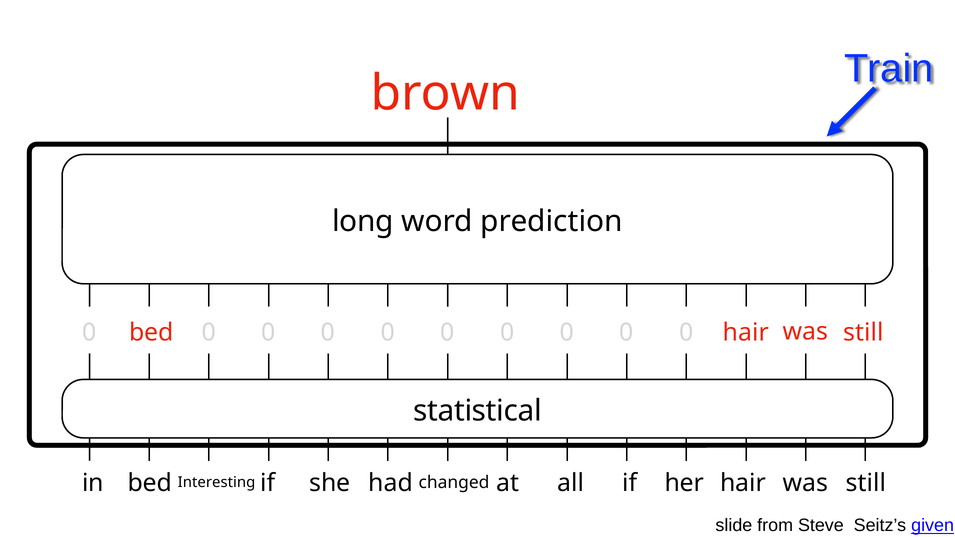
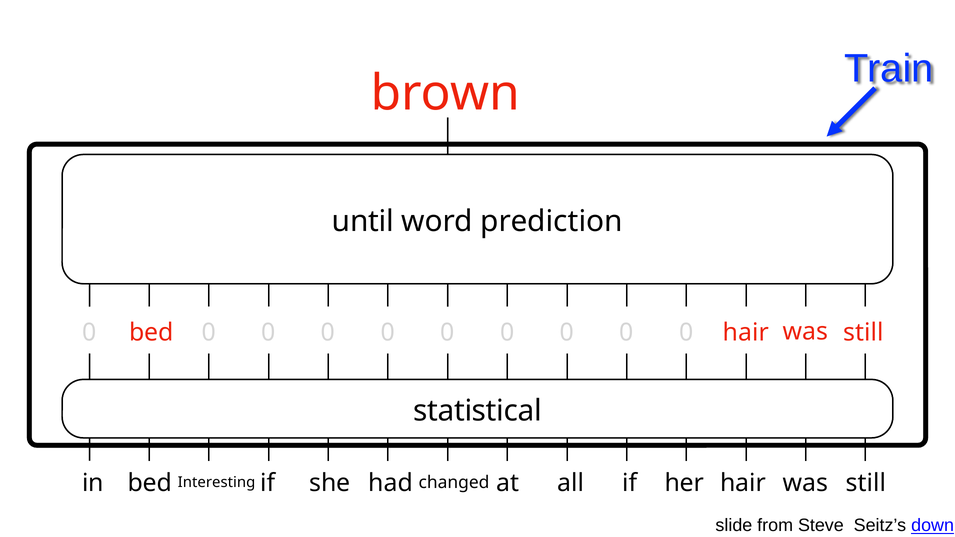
long: long -> until (363, 221)
given: given -> down (933, 526)
